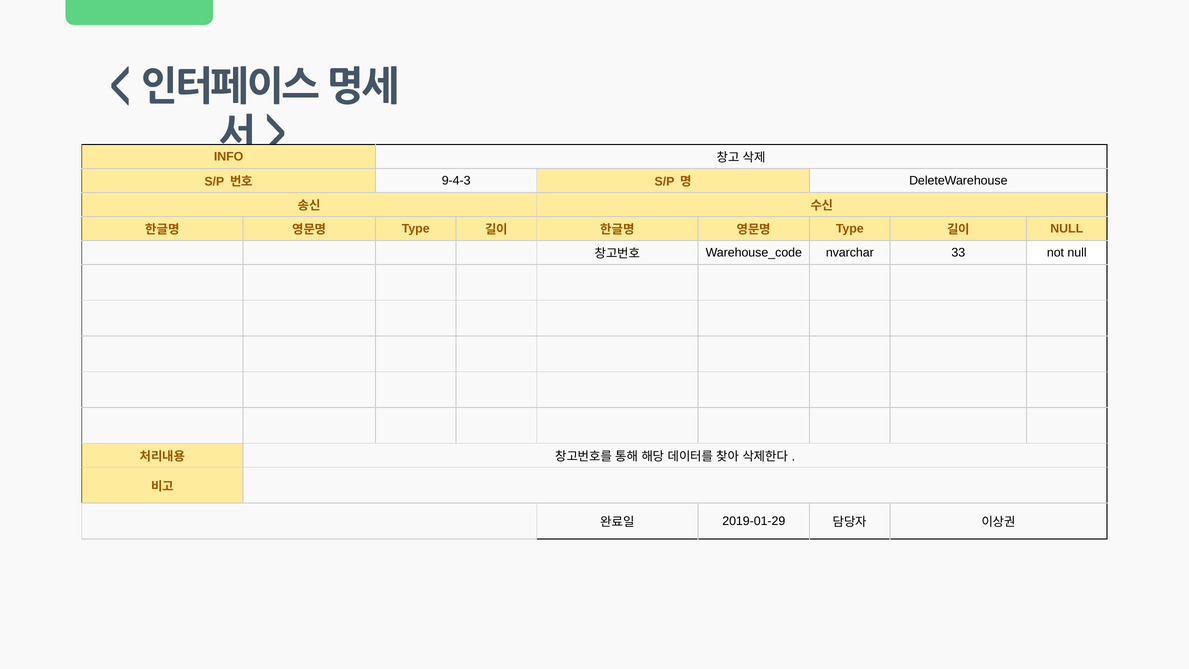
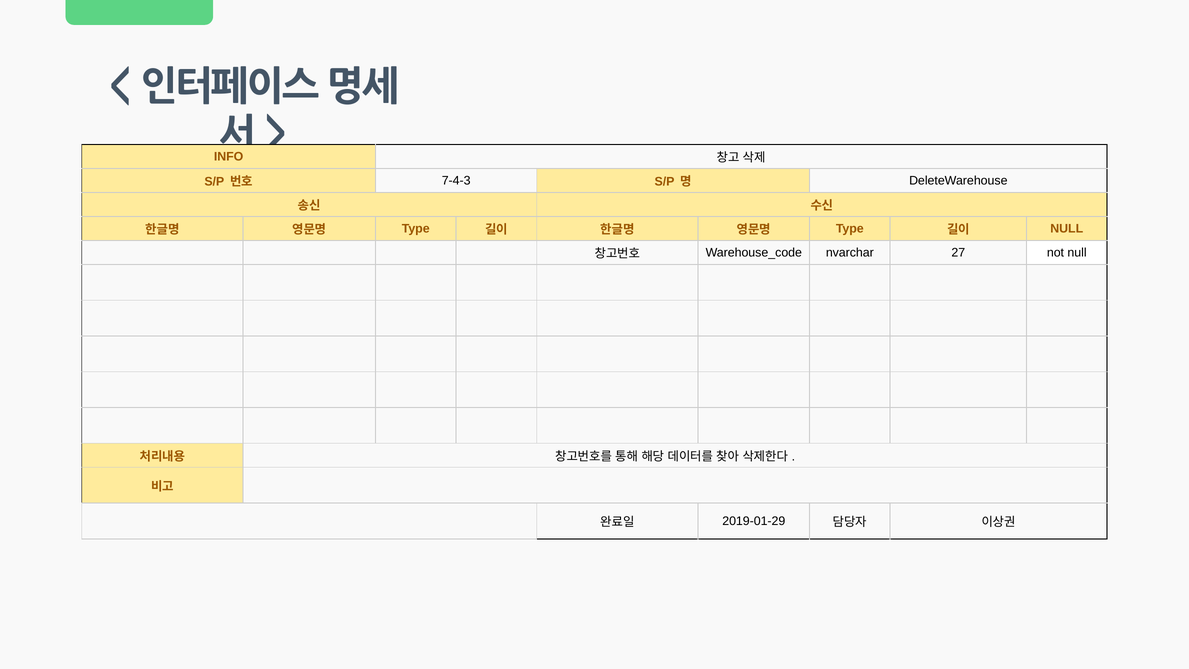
9-4-3: 9-4-3 -> 7-4-3 (456, 181)
33: 33 -> 27 (958, 252)
